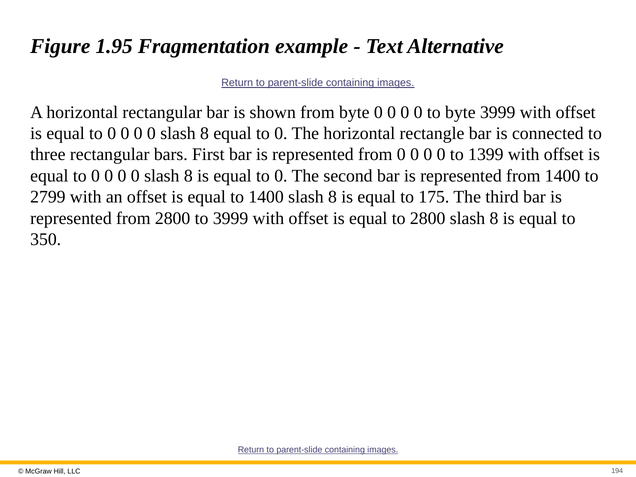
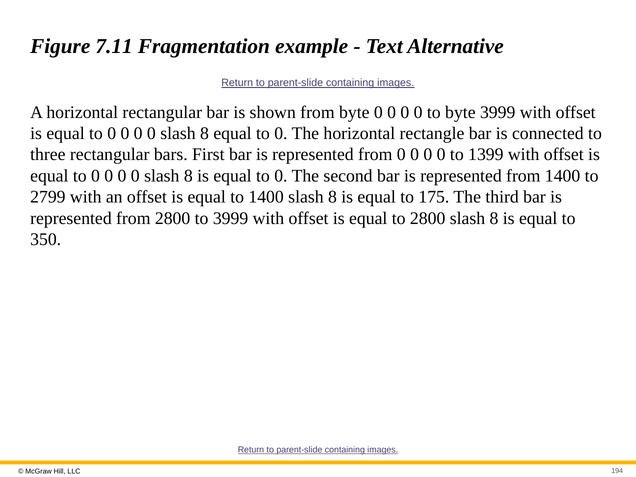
1.95: 1.95 -> 7.11 (114, 46)
